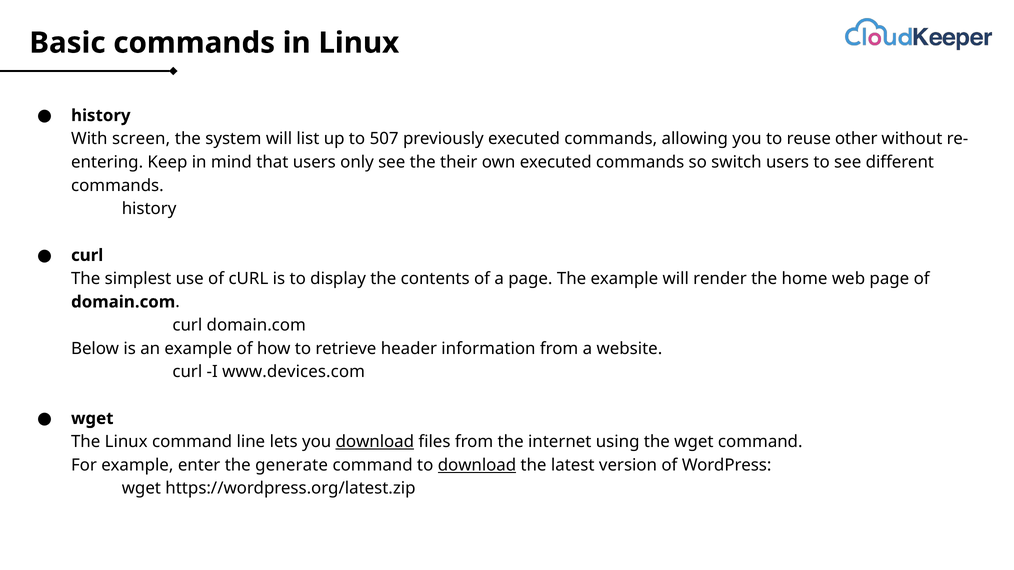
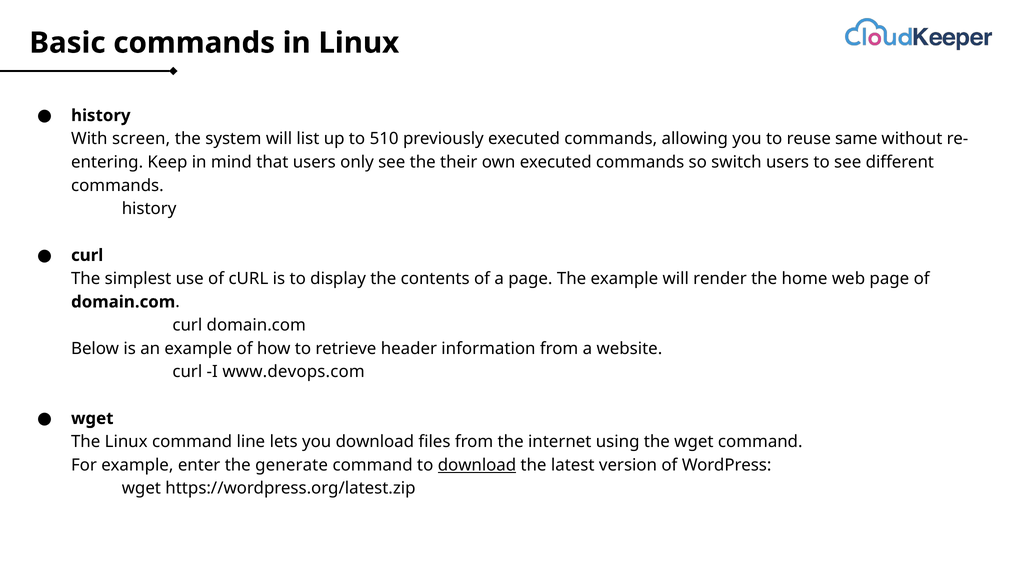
507: 507 -> 510 (384, 139)
other: other -> same (856, 139)
www.devices.com: www.devices.com -> www.devops.com (294, 372)
download underline: present -> none (375, 442)
